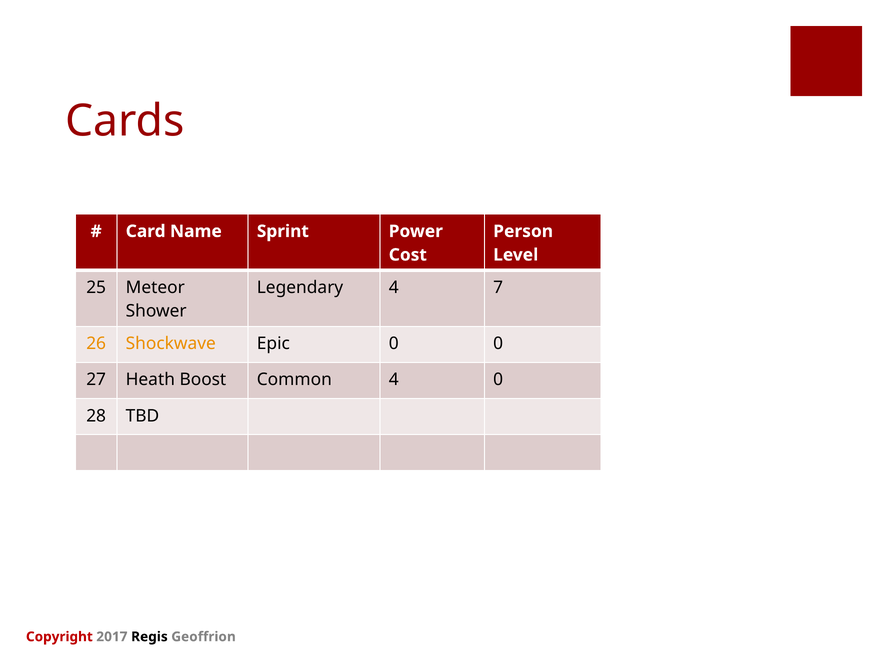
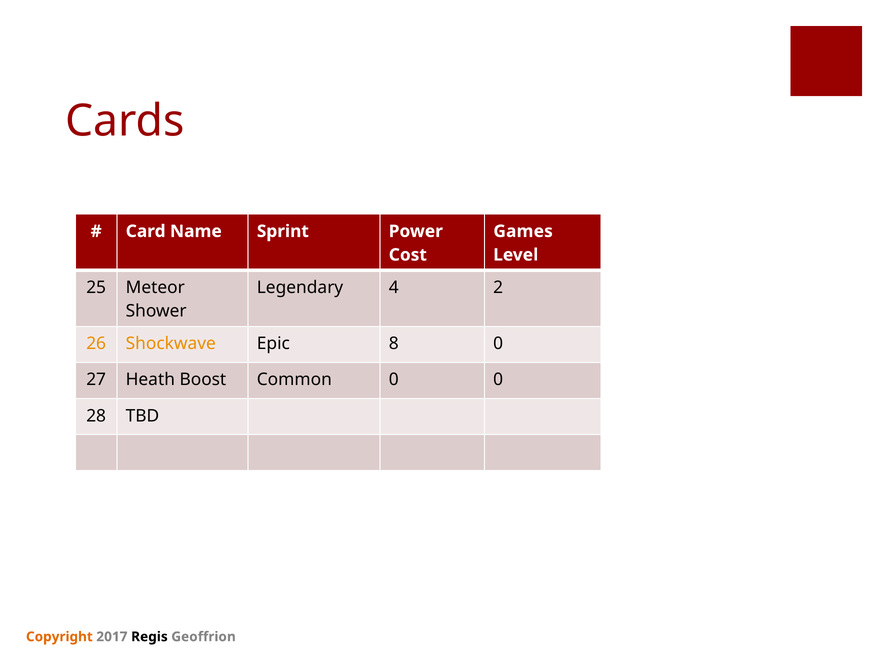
Person: Person -> Games (523, 231)
7: 7 -> 2 (498, 287)
Epic 0: 0 -> 8 (394, 343)
Common 4: 4 -> 0 (394, 379)
Copyright colour: red -> orange (59, 636)
